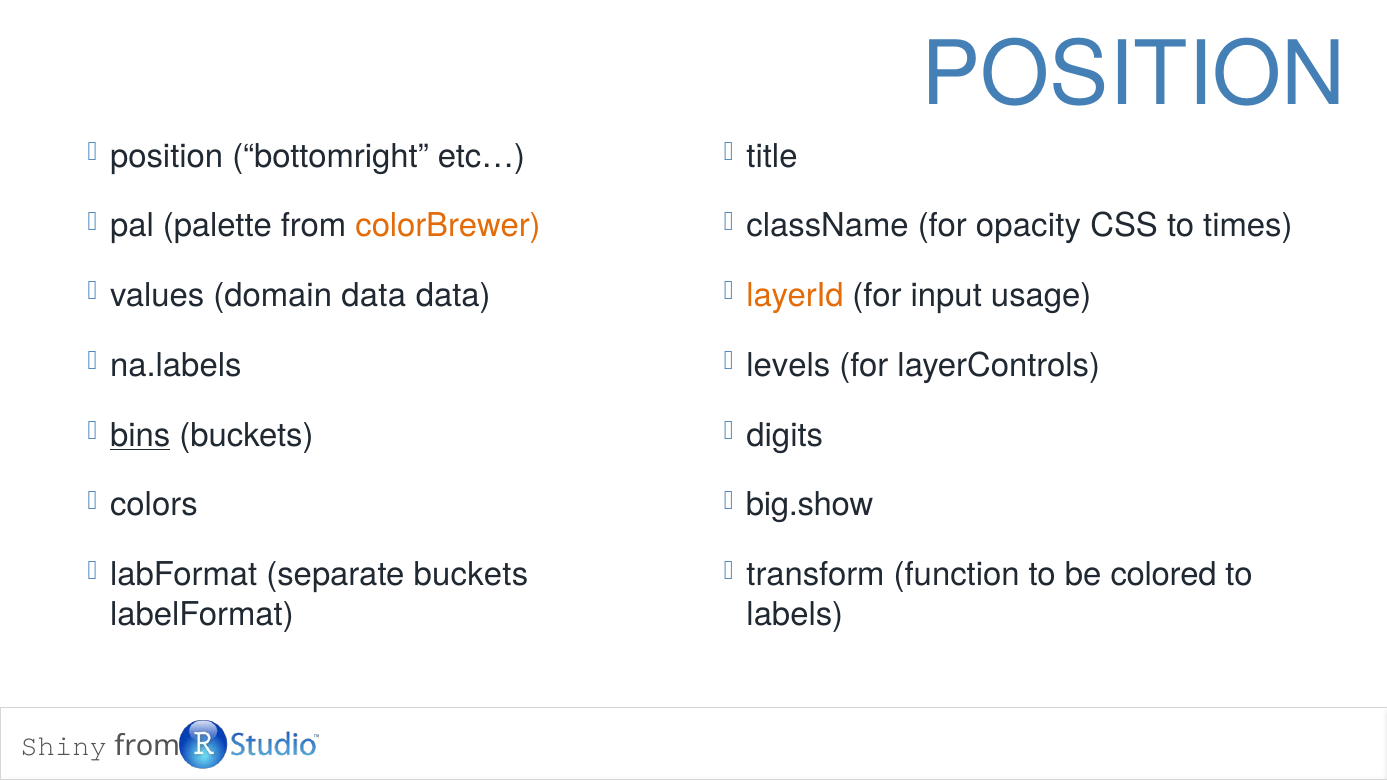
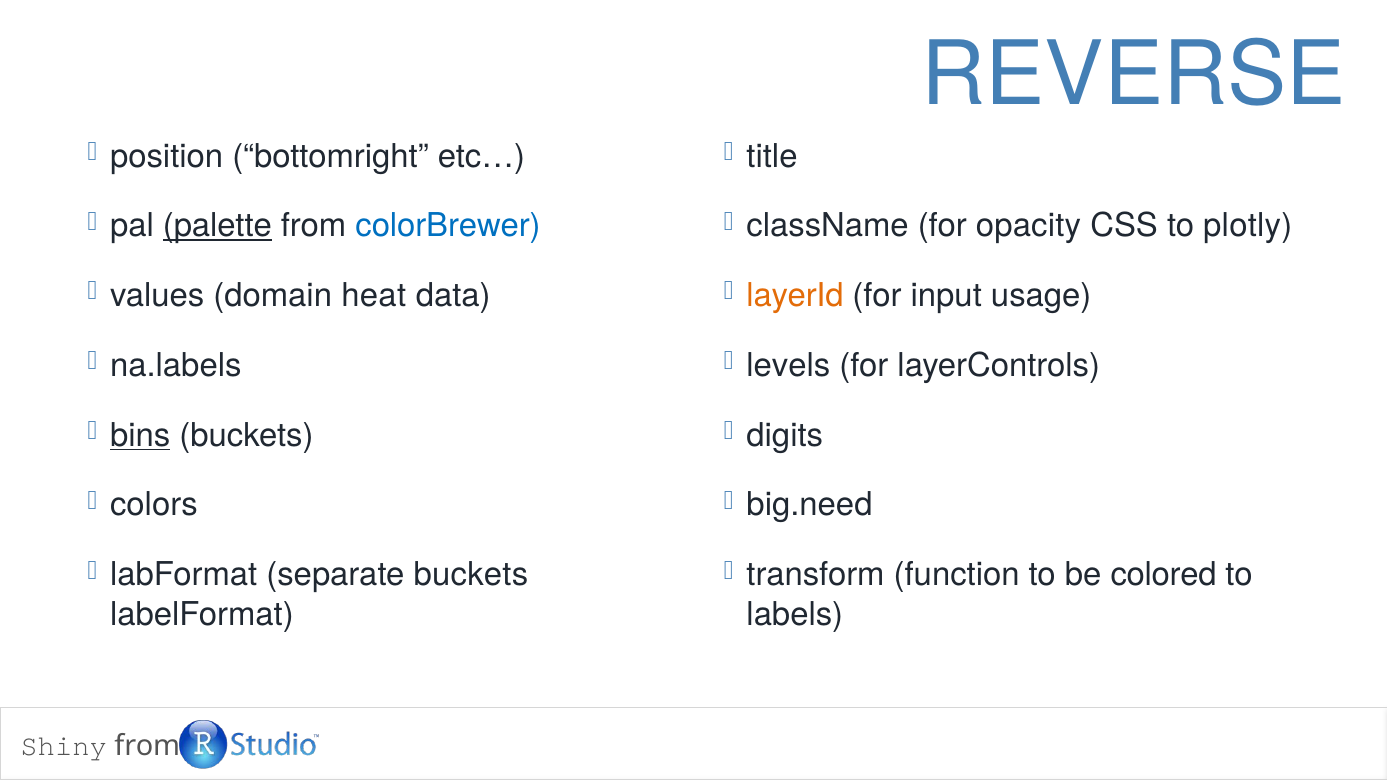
POSITION: POSITION -> REVERSE (1134, 75)
palette underline: none -> present (217, 226)
colorBrewer colour: orange -> blue (448, 226)
times: times -> plotly (1248, 226)
domain data: data -> heat (374, 296)
big.show: big.show -> big.need (810, 505)
